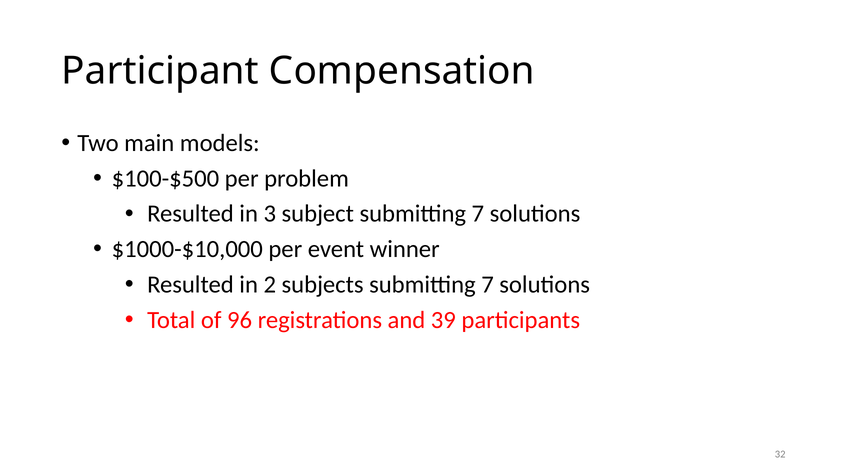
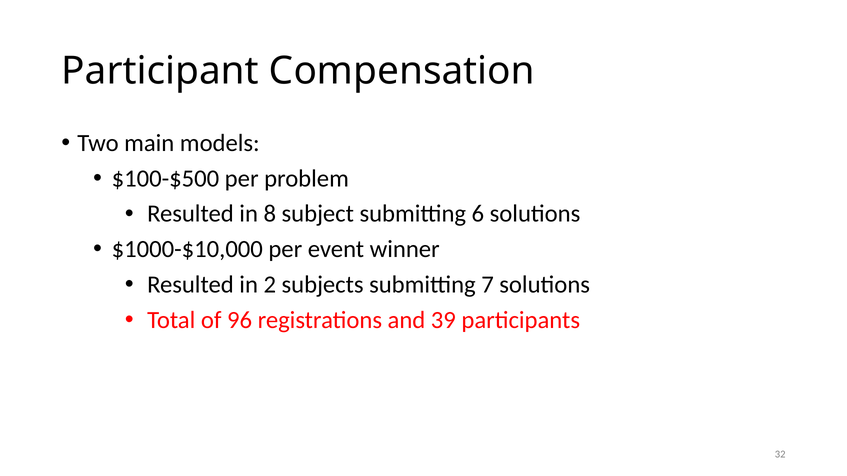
3: 3 -> 8 (270, 214)
subject submitting 7: 7 -> 6 (478, 214)
